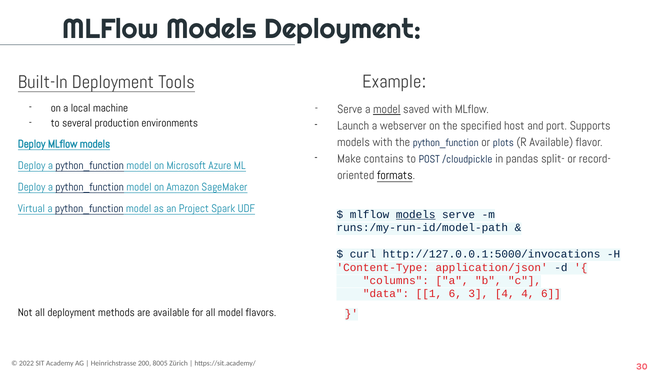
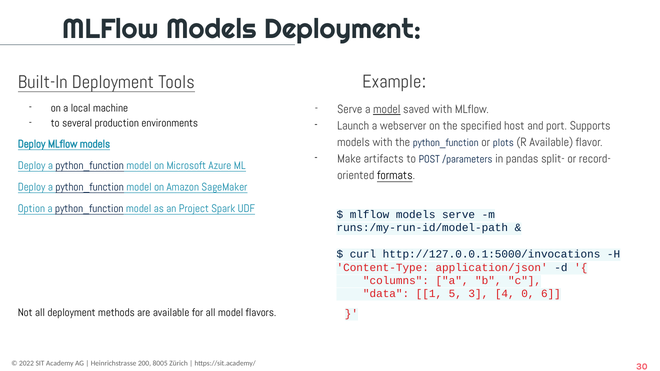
contains: contains -> artifacts (384, 159)
/cloudpickle: /cloudpickle -> /parameters (467, 159)
Virtual: Virtual -> Option (31, 209)
models underline: present -> none (416, 215)
1 6: 6 -> 5 (455, 294)
4 4: 4 -> 0 (528, 294)
